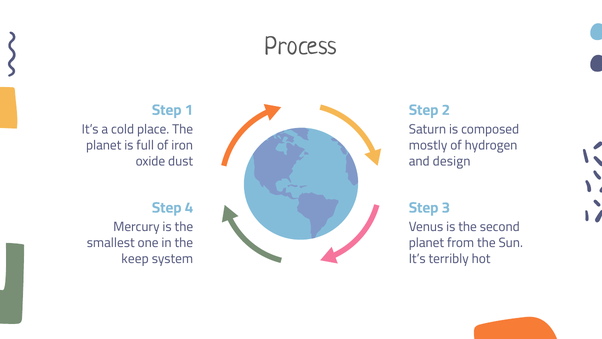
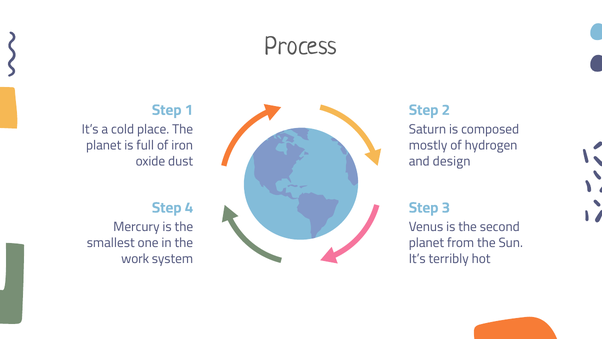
keep: keep -> work (135, 259)
